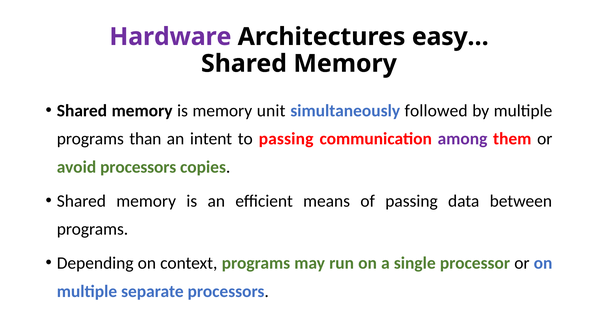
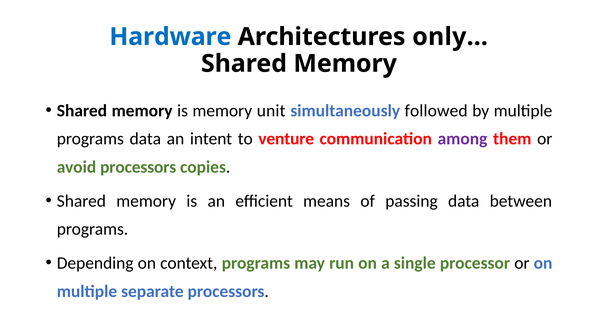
Hardware colour: purple -> blue (170, 37)
easy…: easy… -> only… (450, 37)
programs than: than -> data (145, 139)
to passing: passing -> venture (286, 139)
